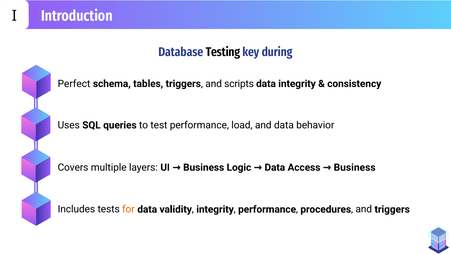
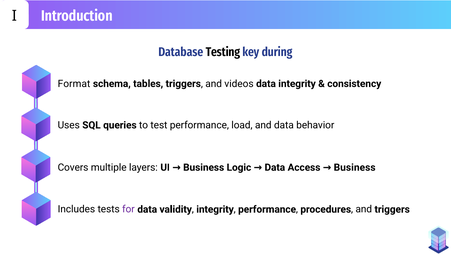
Perfect: Perfect -> Format (74, 84)
scripts: scripts -> videos (239, 84)
for colour: orange -> purple (128, 209)
